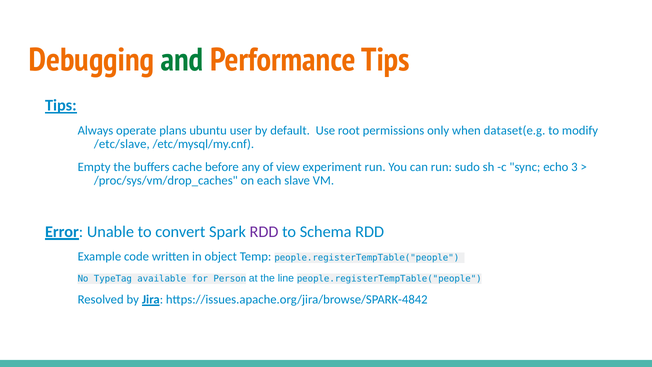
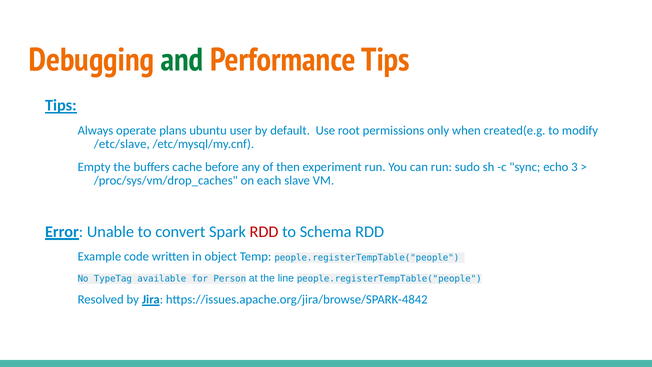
dataset(e.g: dataset(e.g -> created(e.g (515, 130)
view: view -> then (288, 167)
RDD colour: purple -> red (264, 232)
